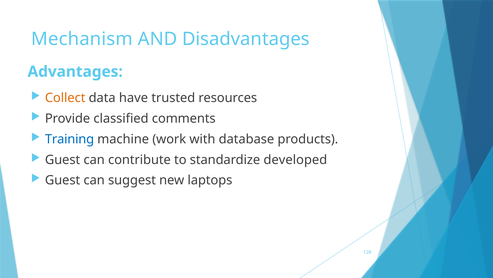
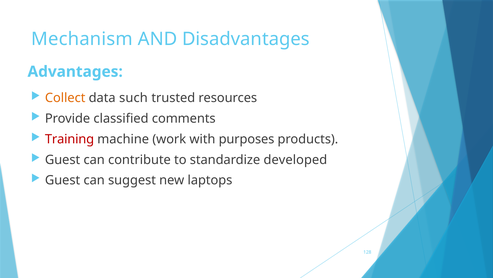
have: have -> such (133, 98)
Training colour: blue -> red (70, 139)
database: database -> purposes (247, 139)
